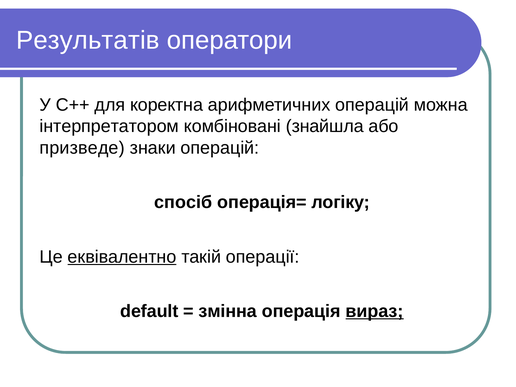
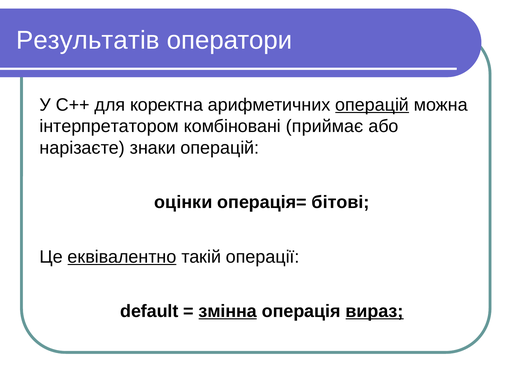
операцій underline: none -> present (372, 105)
знайшла: знайшла -> приймає (325, 126)
призведе: призведе -> нарізаєте (82, 148)
спосіб: спосіб -> оцінки (183, 202)
логіку: логіку -> бітові (341, 202)
змінна underline: none -> present (228, 311)
